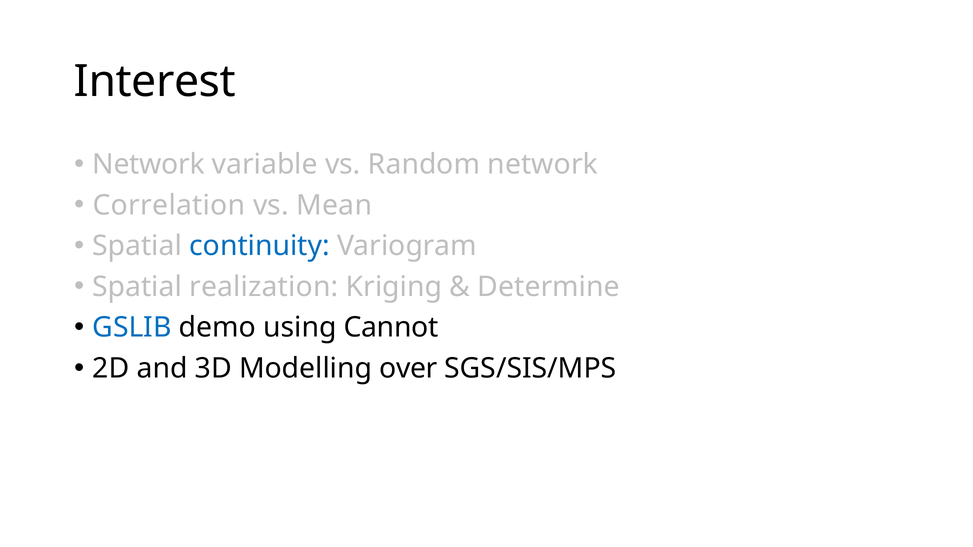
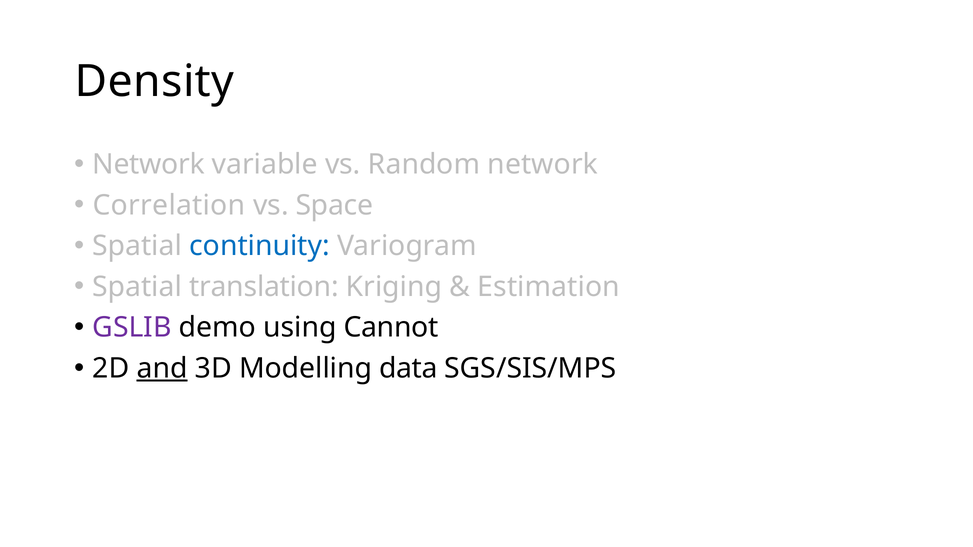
Interest: Interest -> Density (154, 82)
Mean: Mean -> Space (334, 205)
realization: realization -> translation (264, 287)
Determine: Determine -> Estimation (549, 287)
GSLIB colour: blue -> purple (132, 328)
and underline: none -> present (162, 368)
over: over -> data (408, 368)
